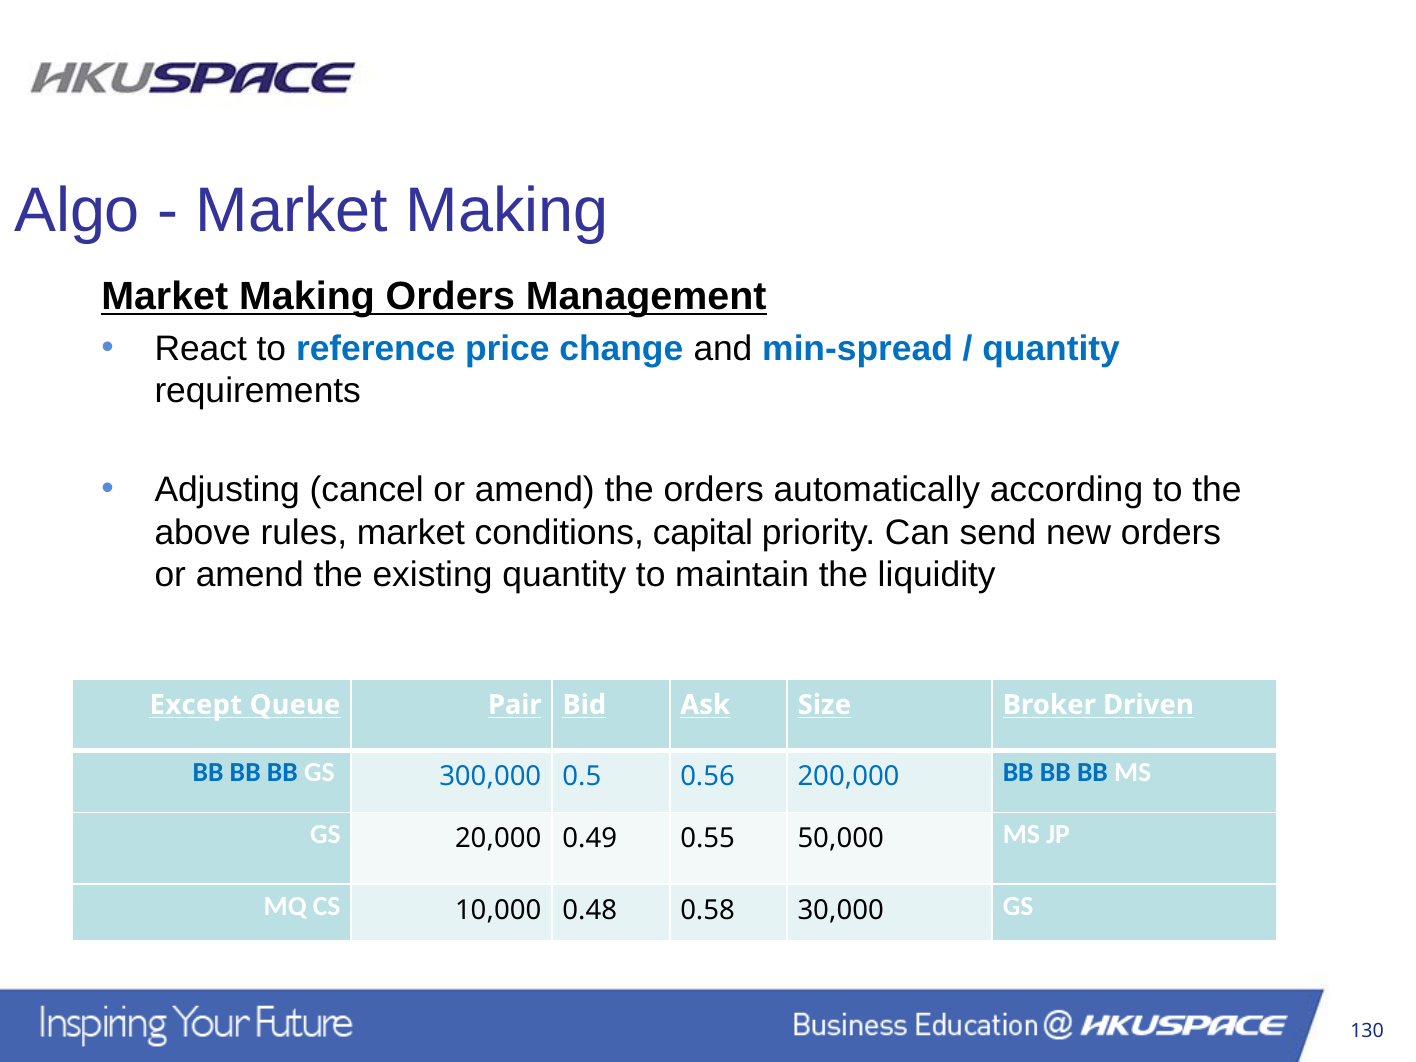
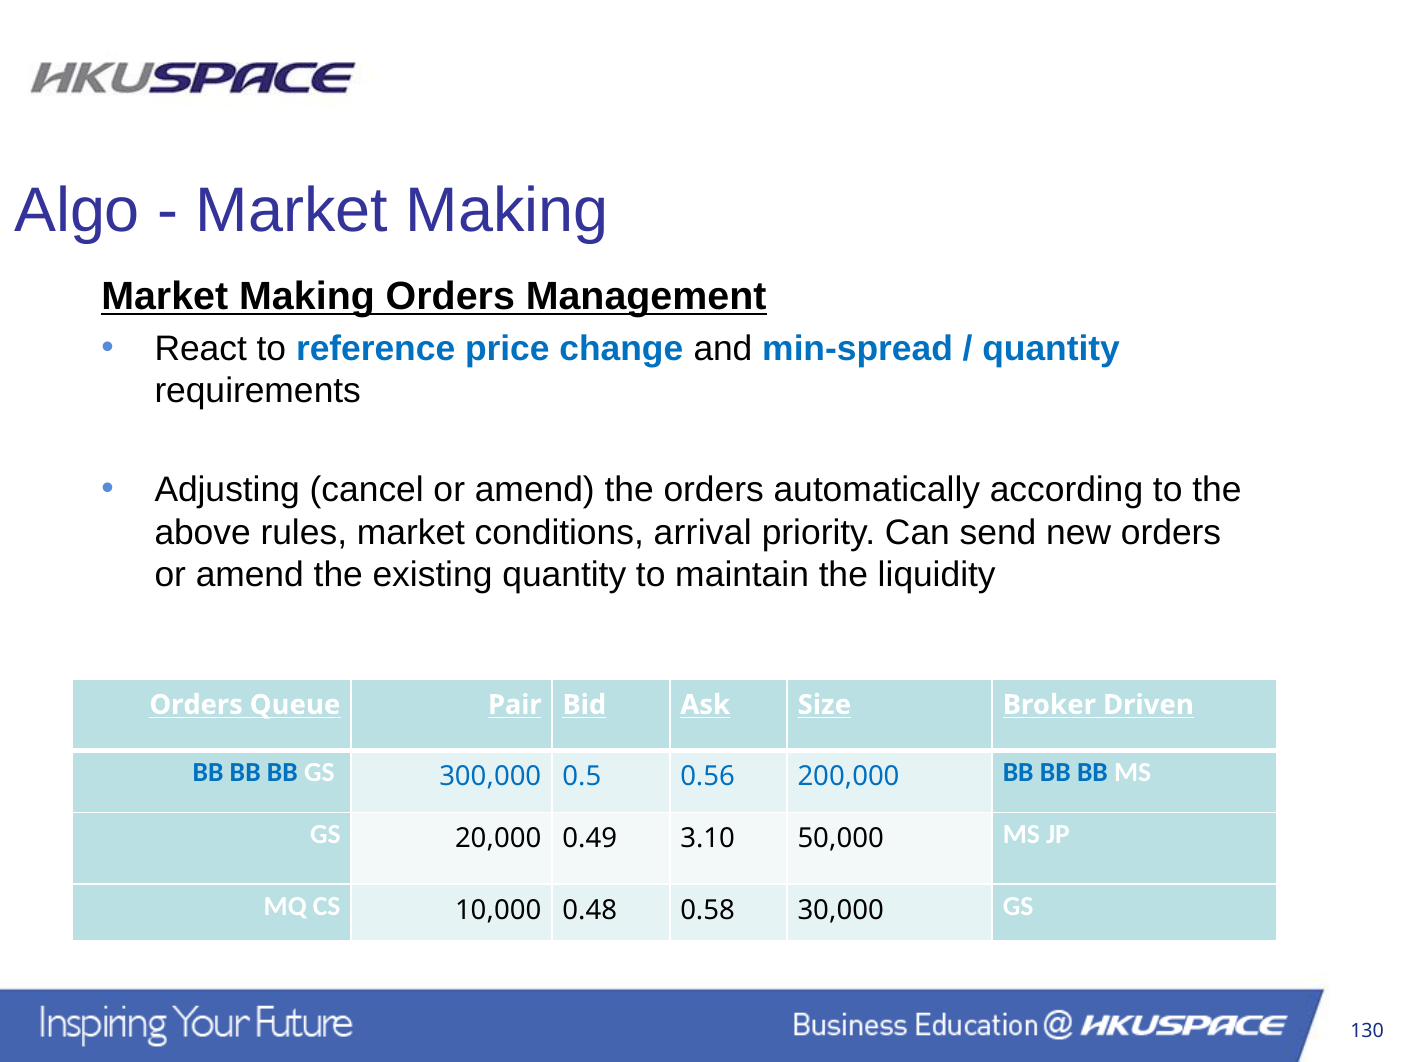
capital: capital -> arrival (703, 532)
Except: Except -> Orders (196, 705)
0.55: 0.55 -> 3.10 (708, 839)
